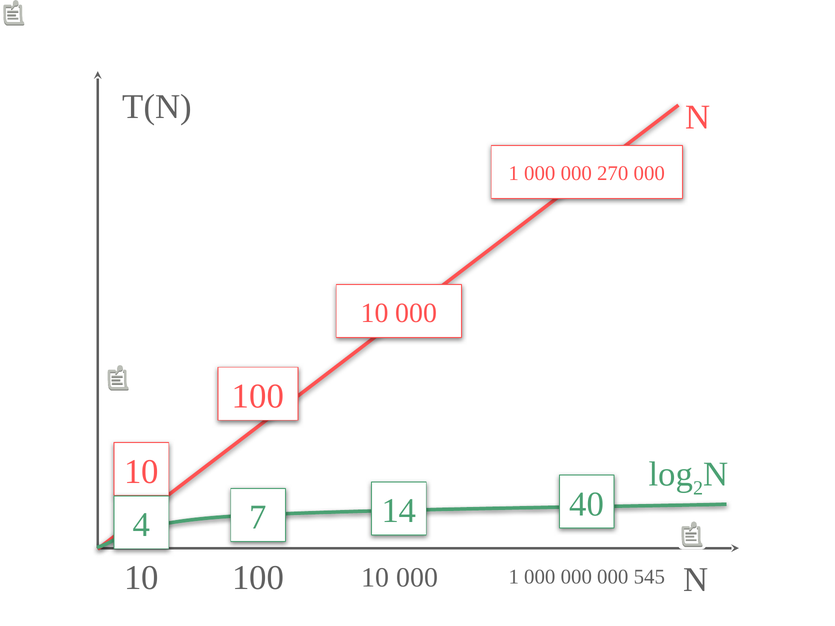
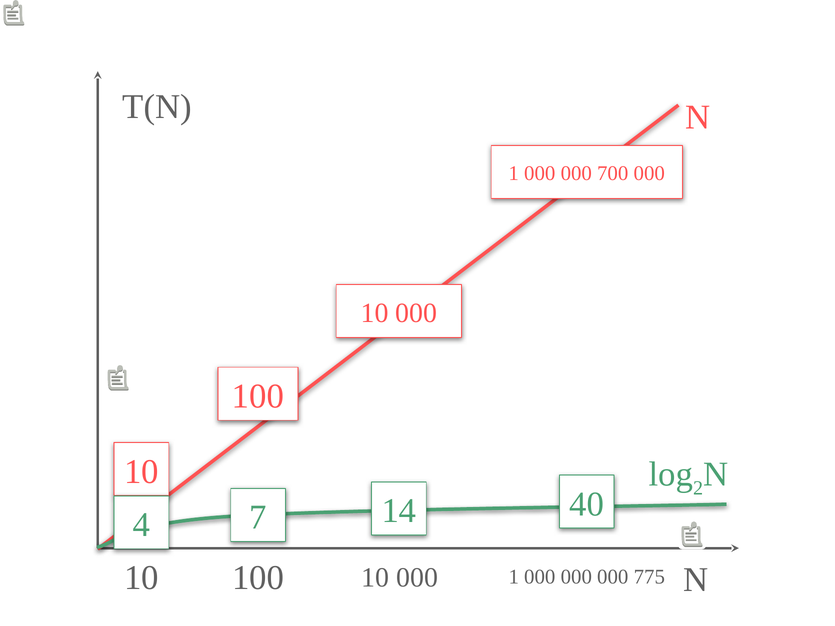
270: 270 -> 700 (613, 173)
545: 545 -> 775 (649, 577)
